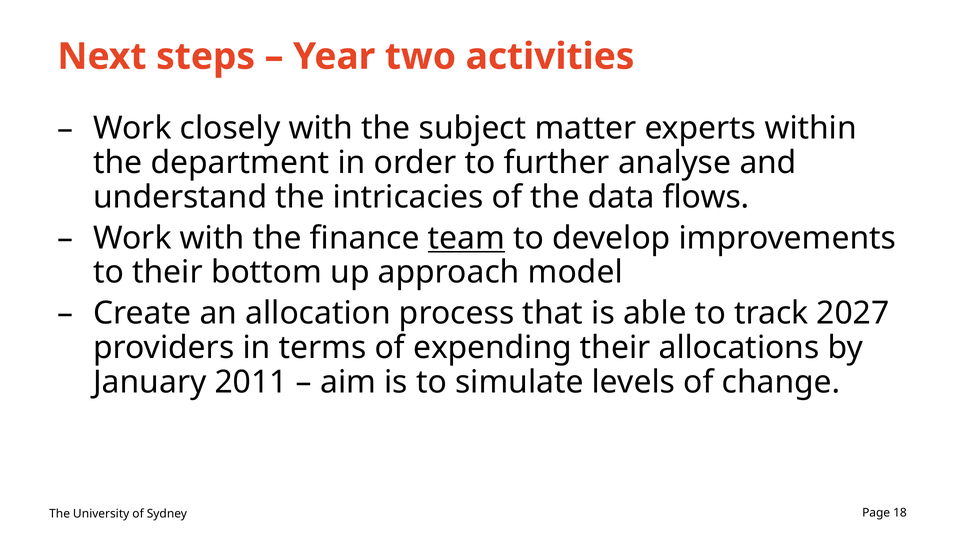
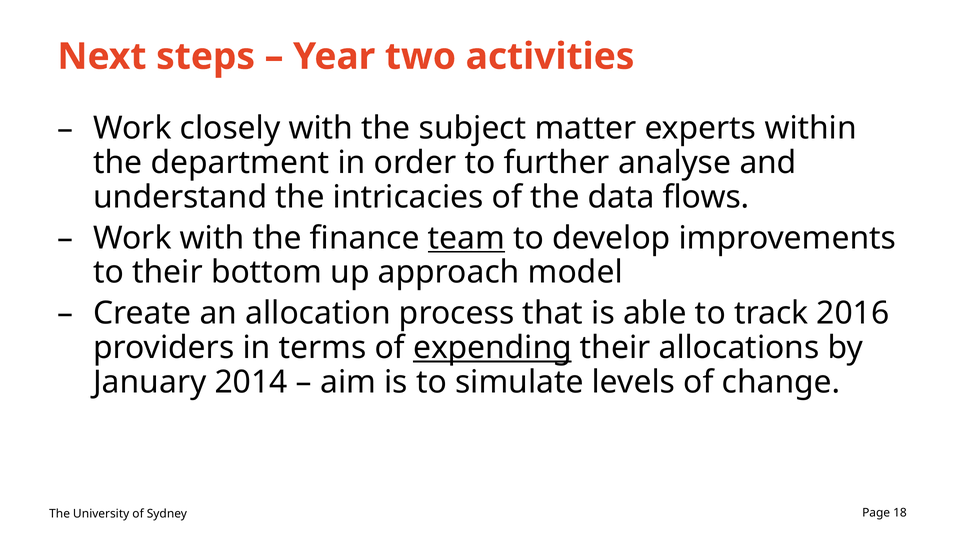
2027: 2027 -> 2016 (853, 313)
expending underline: none -> present (492, 347)
2011: 2011 -> 2014 (251, 382)
